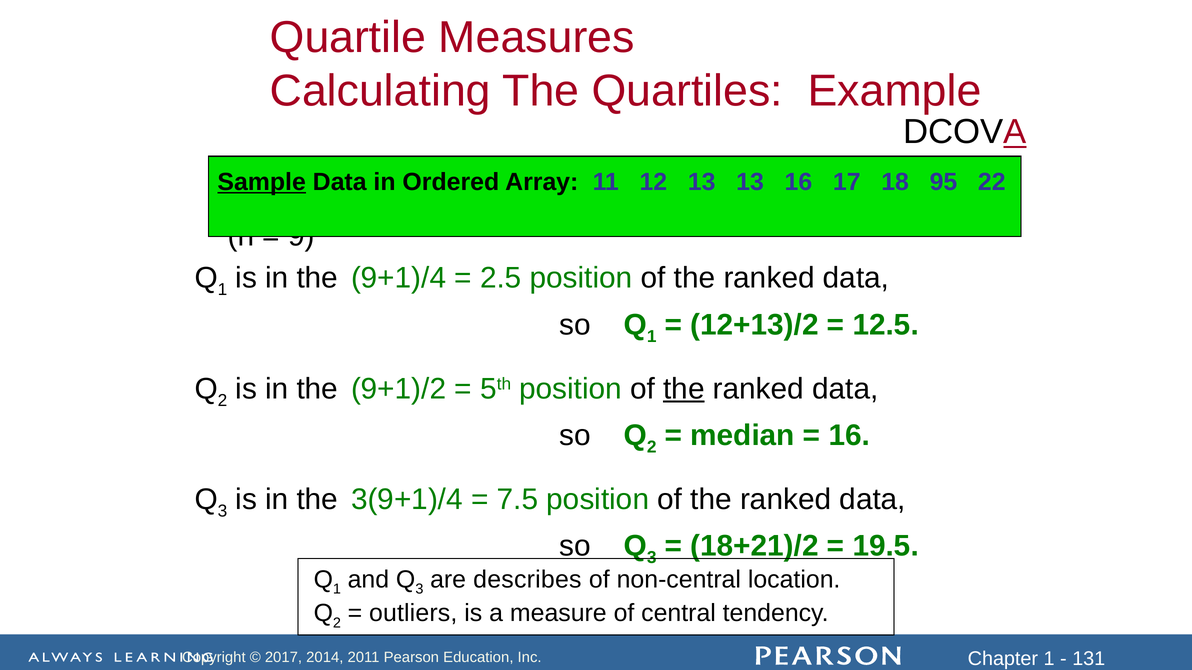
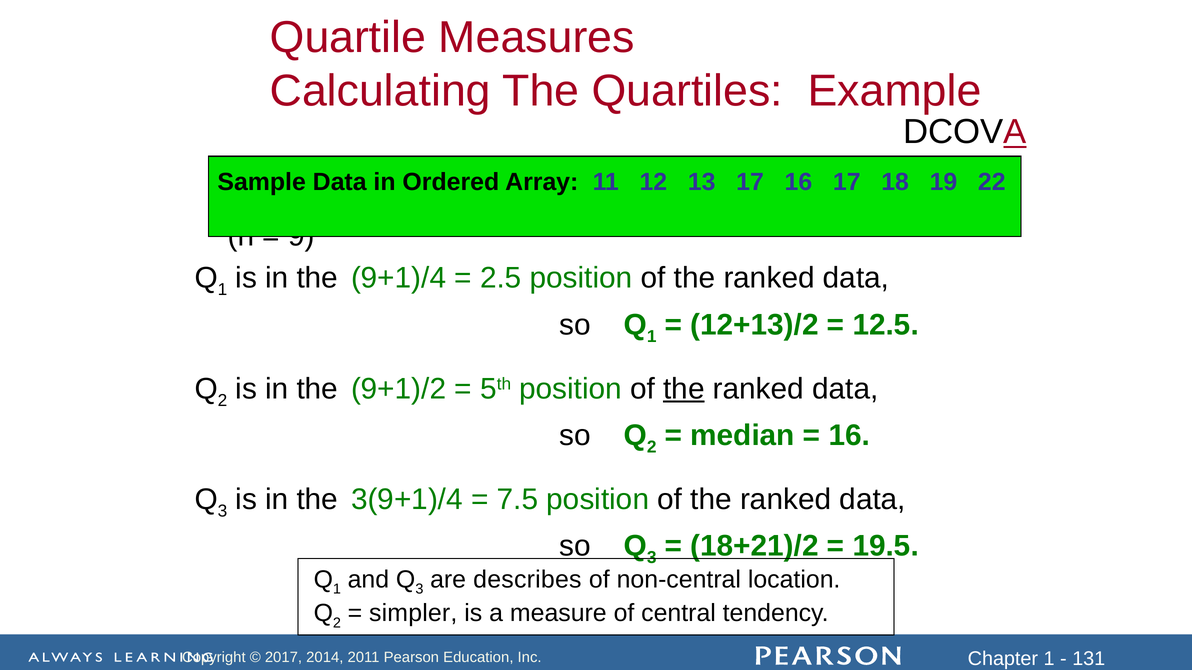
Sample underline: present -> none (262, 182)
13 13: 13 -> 17 (750, 182)
95: 95 -> 19 (943, 182)
outliers: outliers -> simpler (413, 614)
